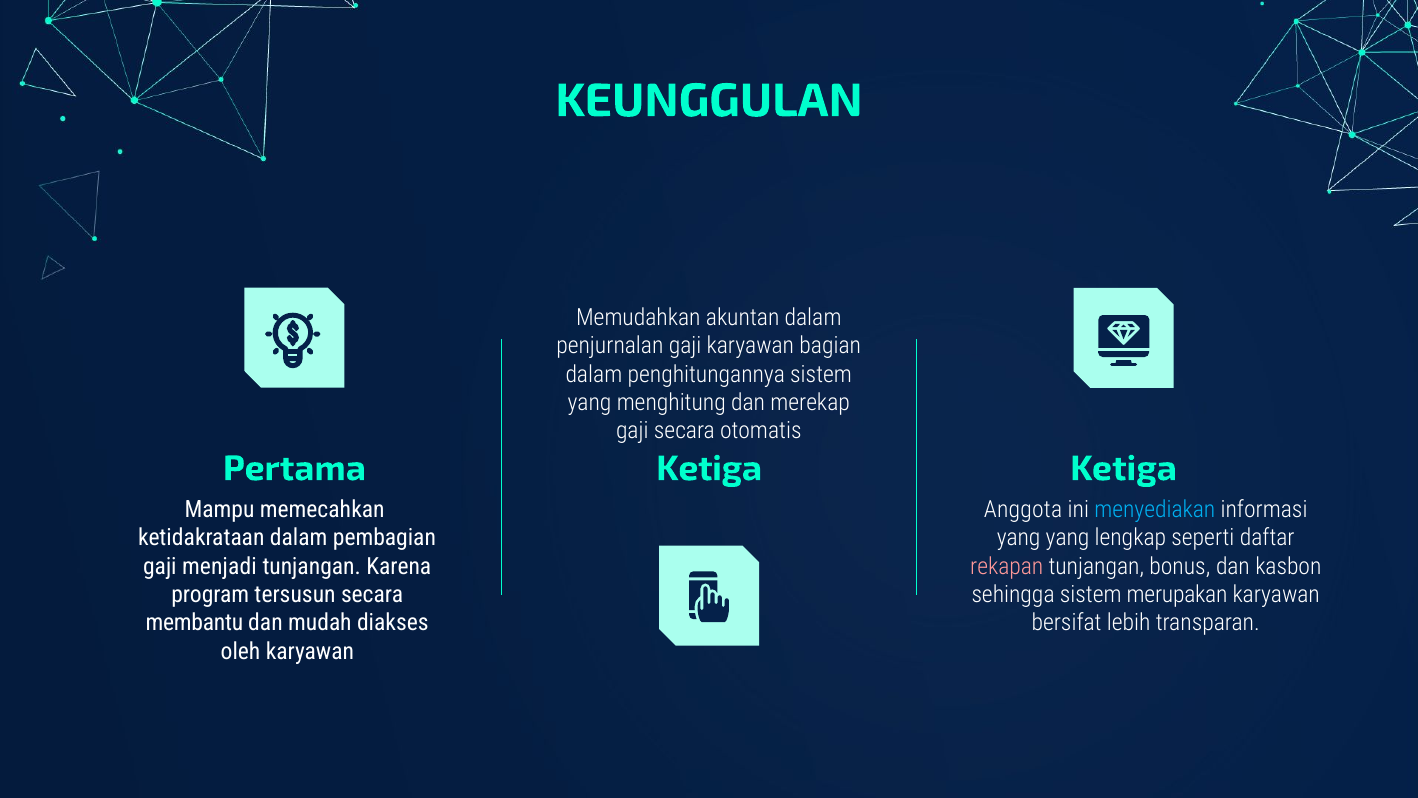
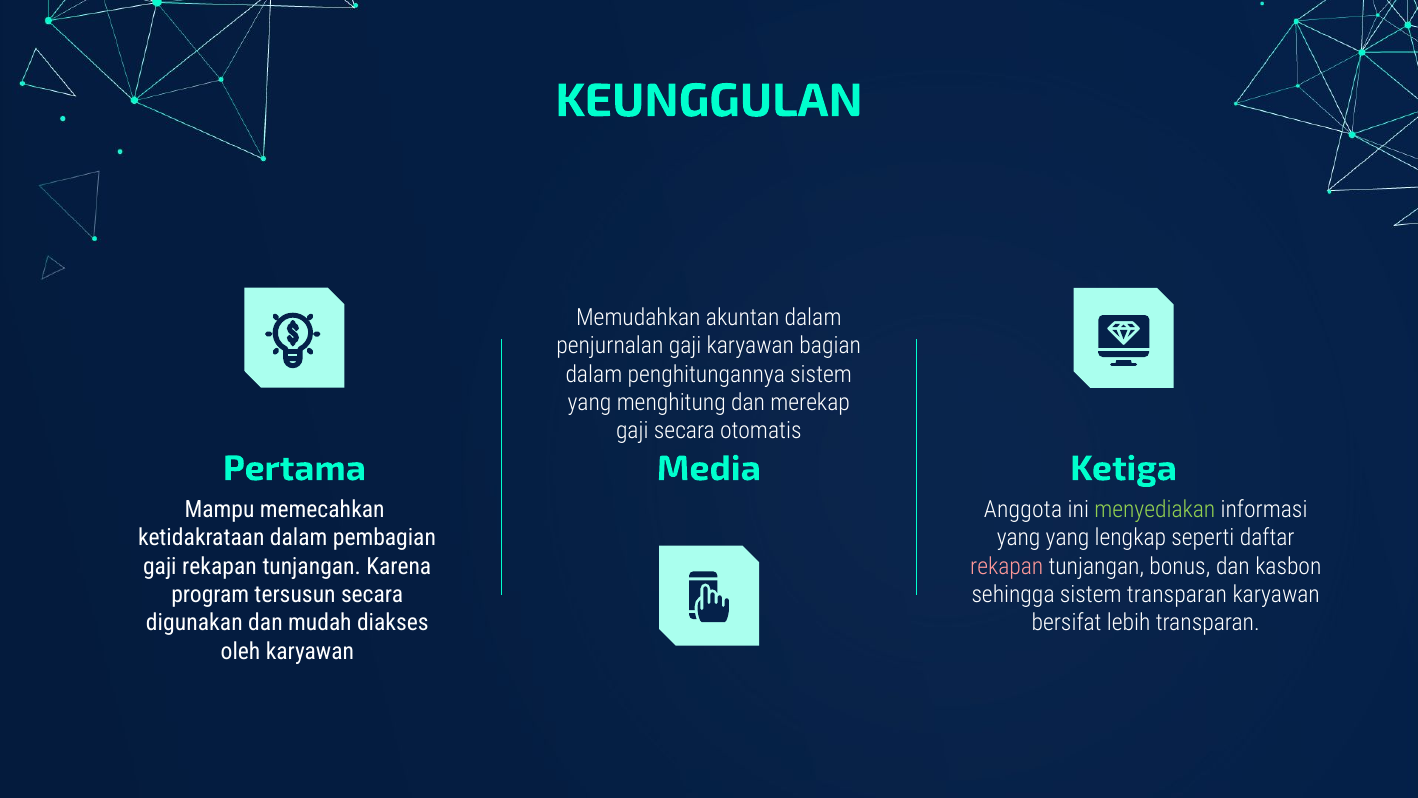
Ketiga: Ketiga -> Media (709, 468)
menyediakan colour: light blue -> light green (1155, 509)
gaji menjadi: menjadi -> rekapan (220, 566)
sistem merupakan: merupakan -> transparan (1177, 594)
membantu: membantu -> digunakan (194, 623)
